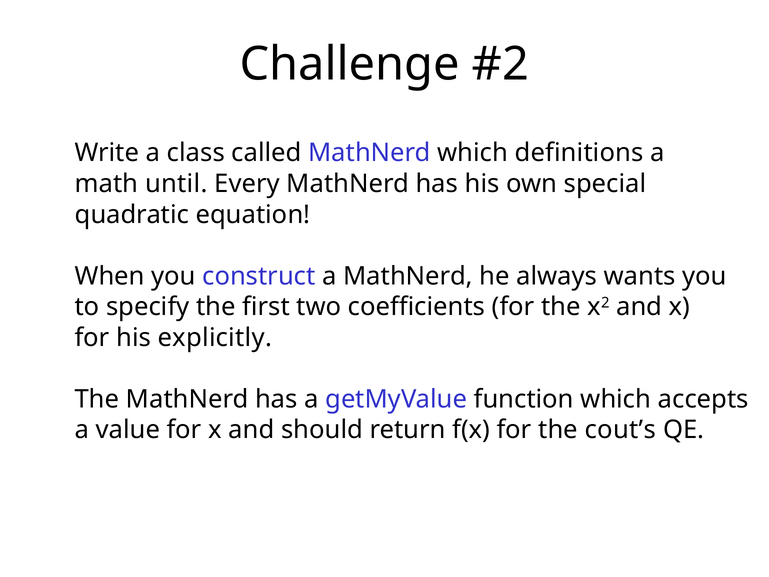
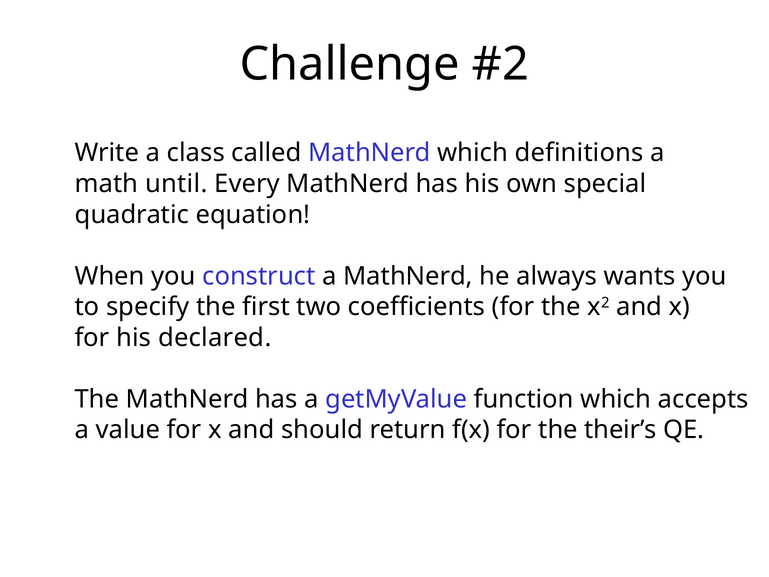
explicitly: explicitly -> declared (215, 338)
cout’s: cout’s -> their’s (621, 430)
